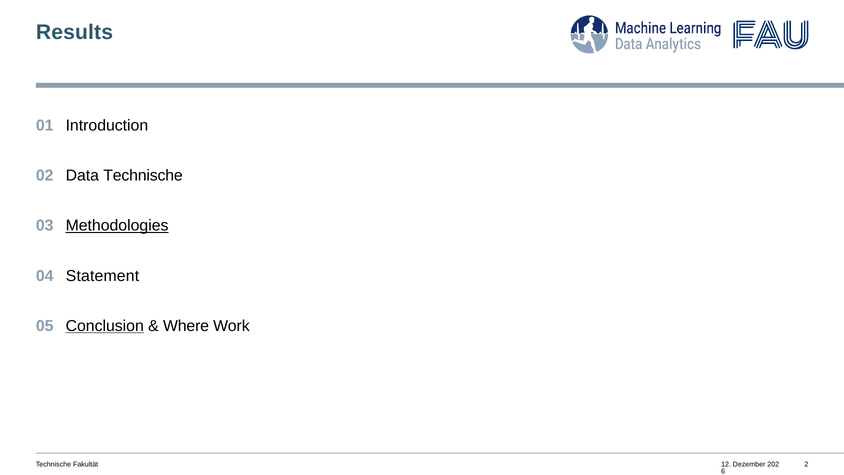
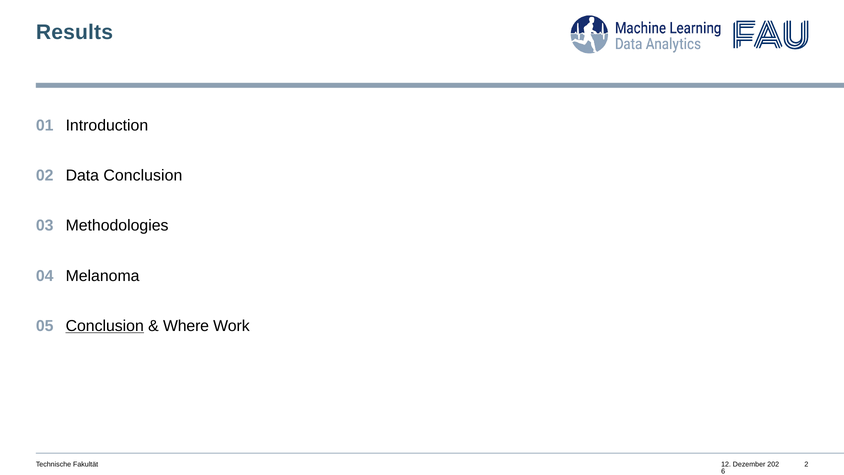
Data Technische: Technische -> Conclusion (143, 176)
Methodologies underline: present -> none (117, 226)
Statement: Statement -> Melanoma (103, 276)
